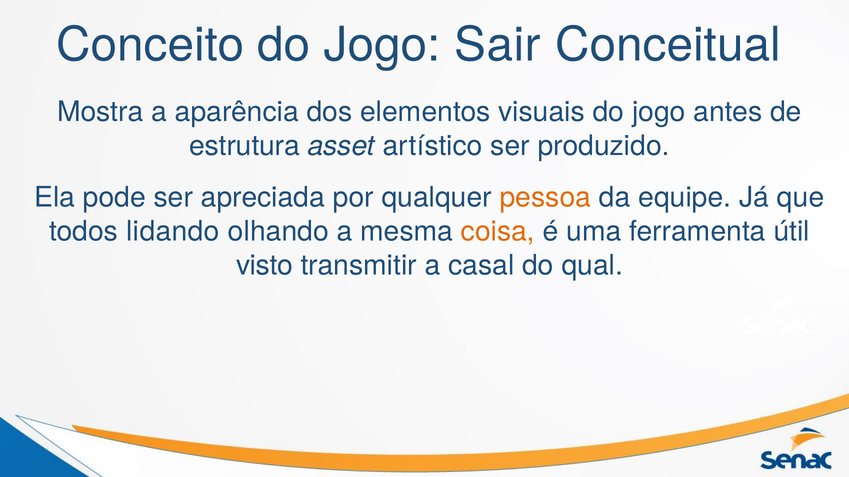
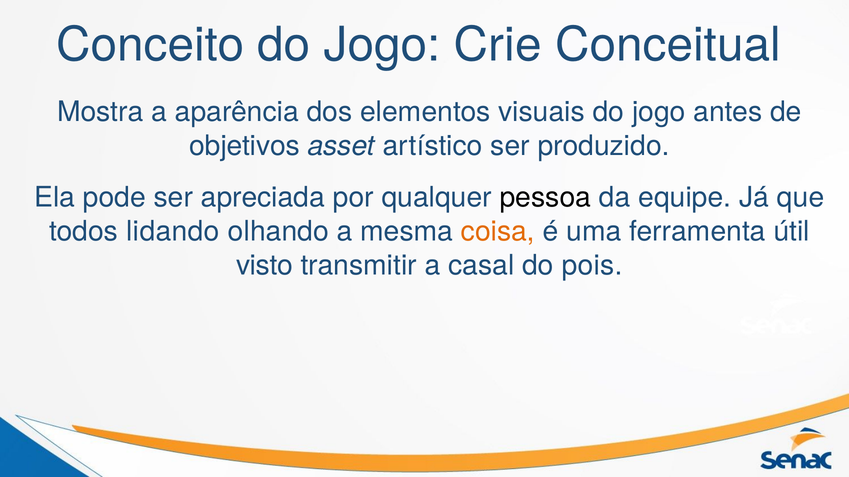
Sair: Sair -> Crie (498, 45)
estrutura: estrutura -> objetivos (245, 146)
pessoa colour: orange -> black (545, 198)
qual: qual -> pois (592, 266)
